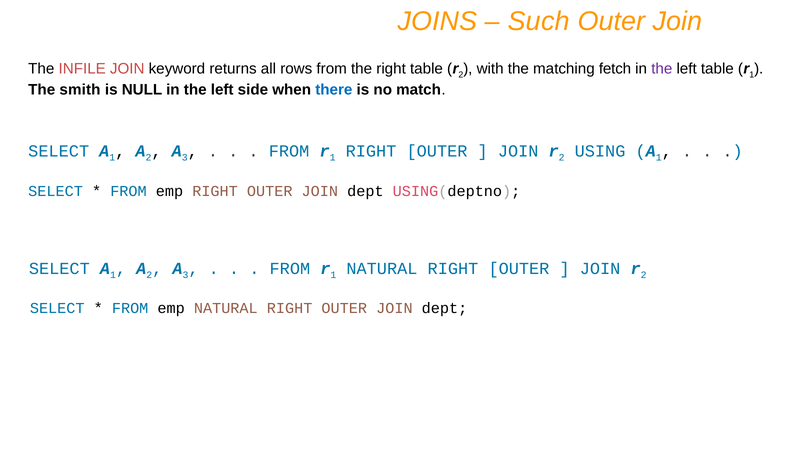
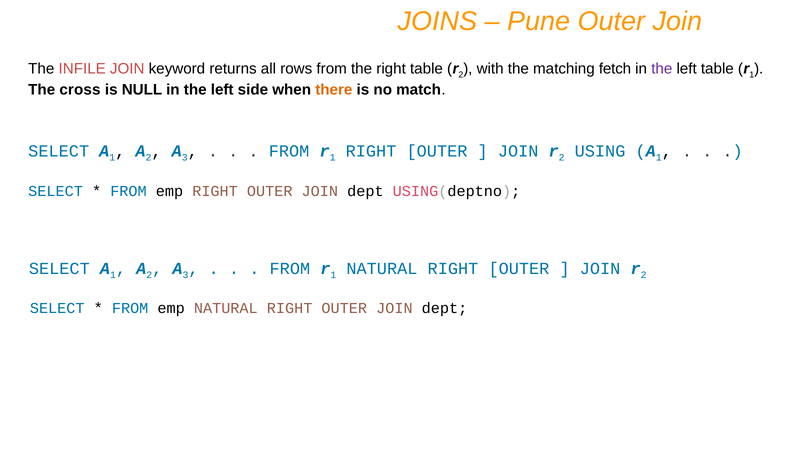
Such: Such -> Pune (539, 21)
smith: smith -> cross (80, 90)
there colour: blue -> orange (334, 90)
